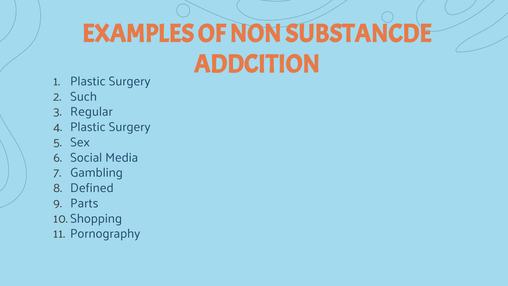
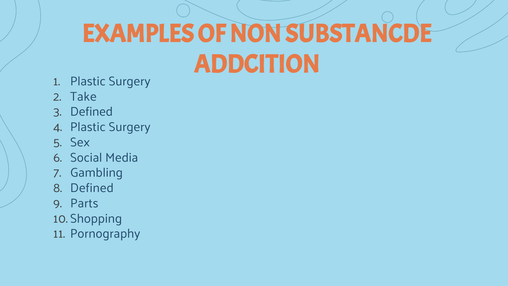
Such: Such -> Take (83, 96)
Regular: Regular -> Defined (91, 112)
